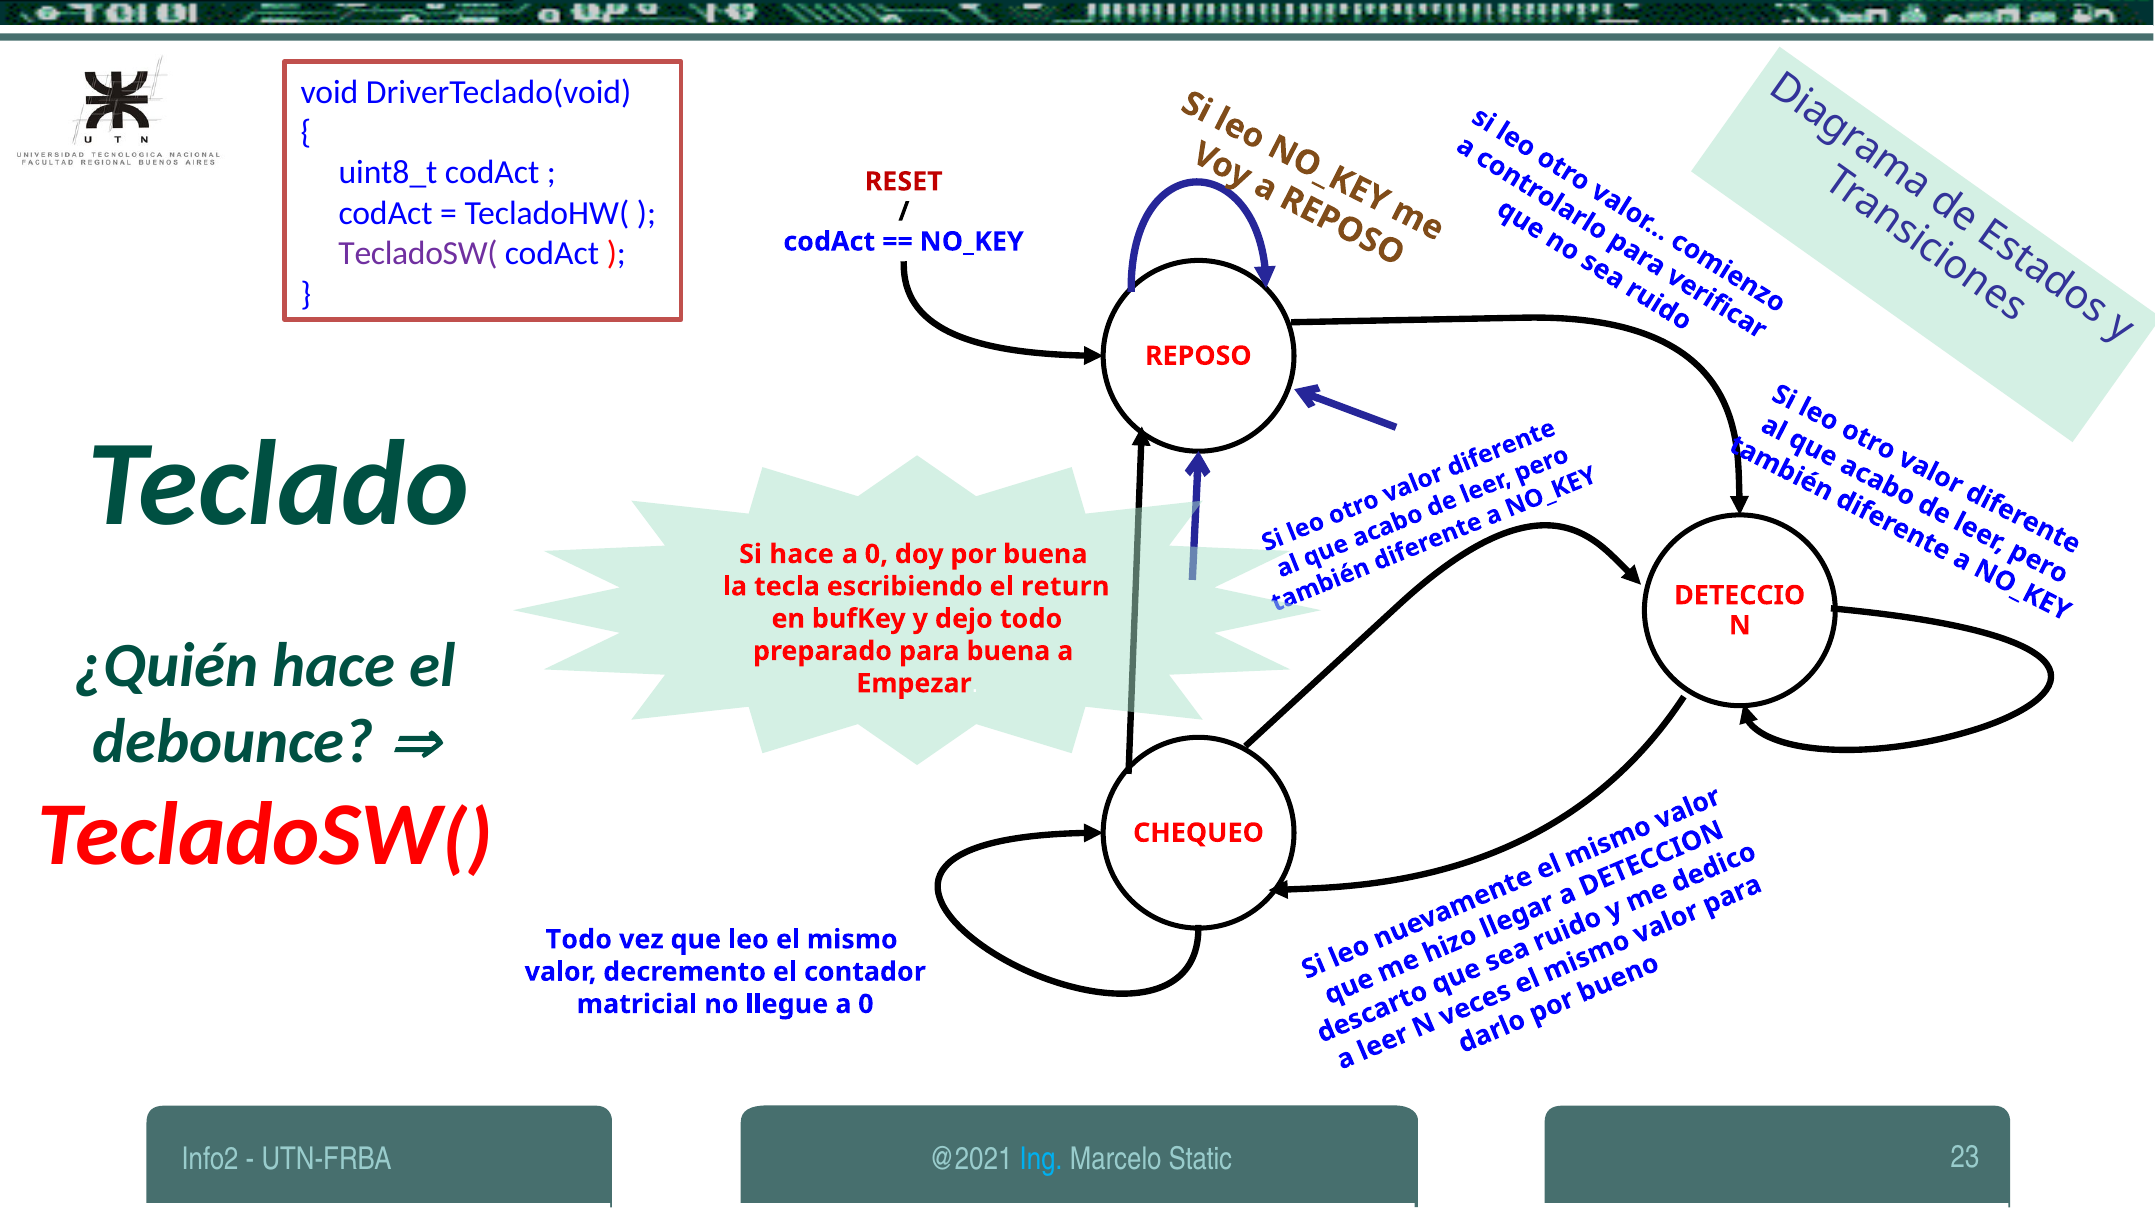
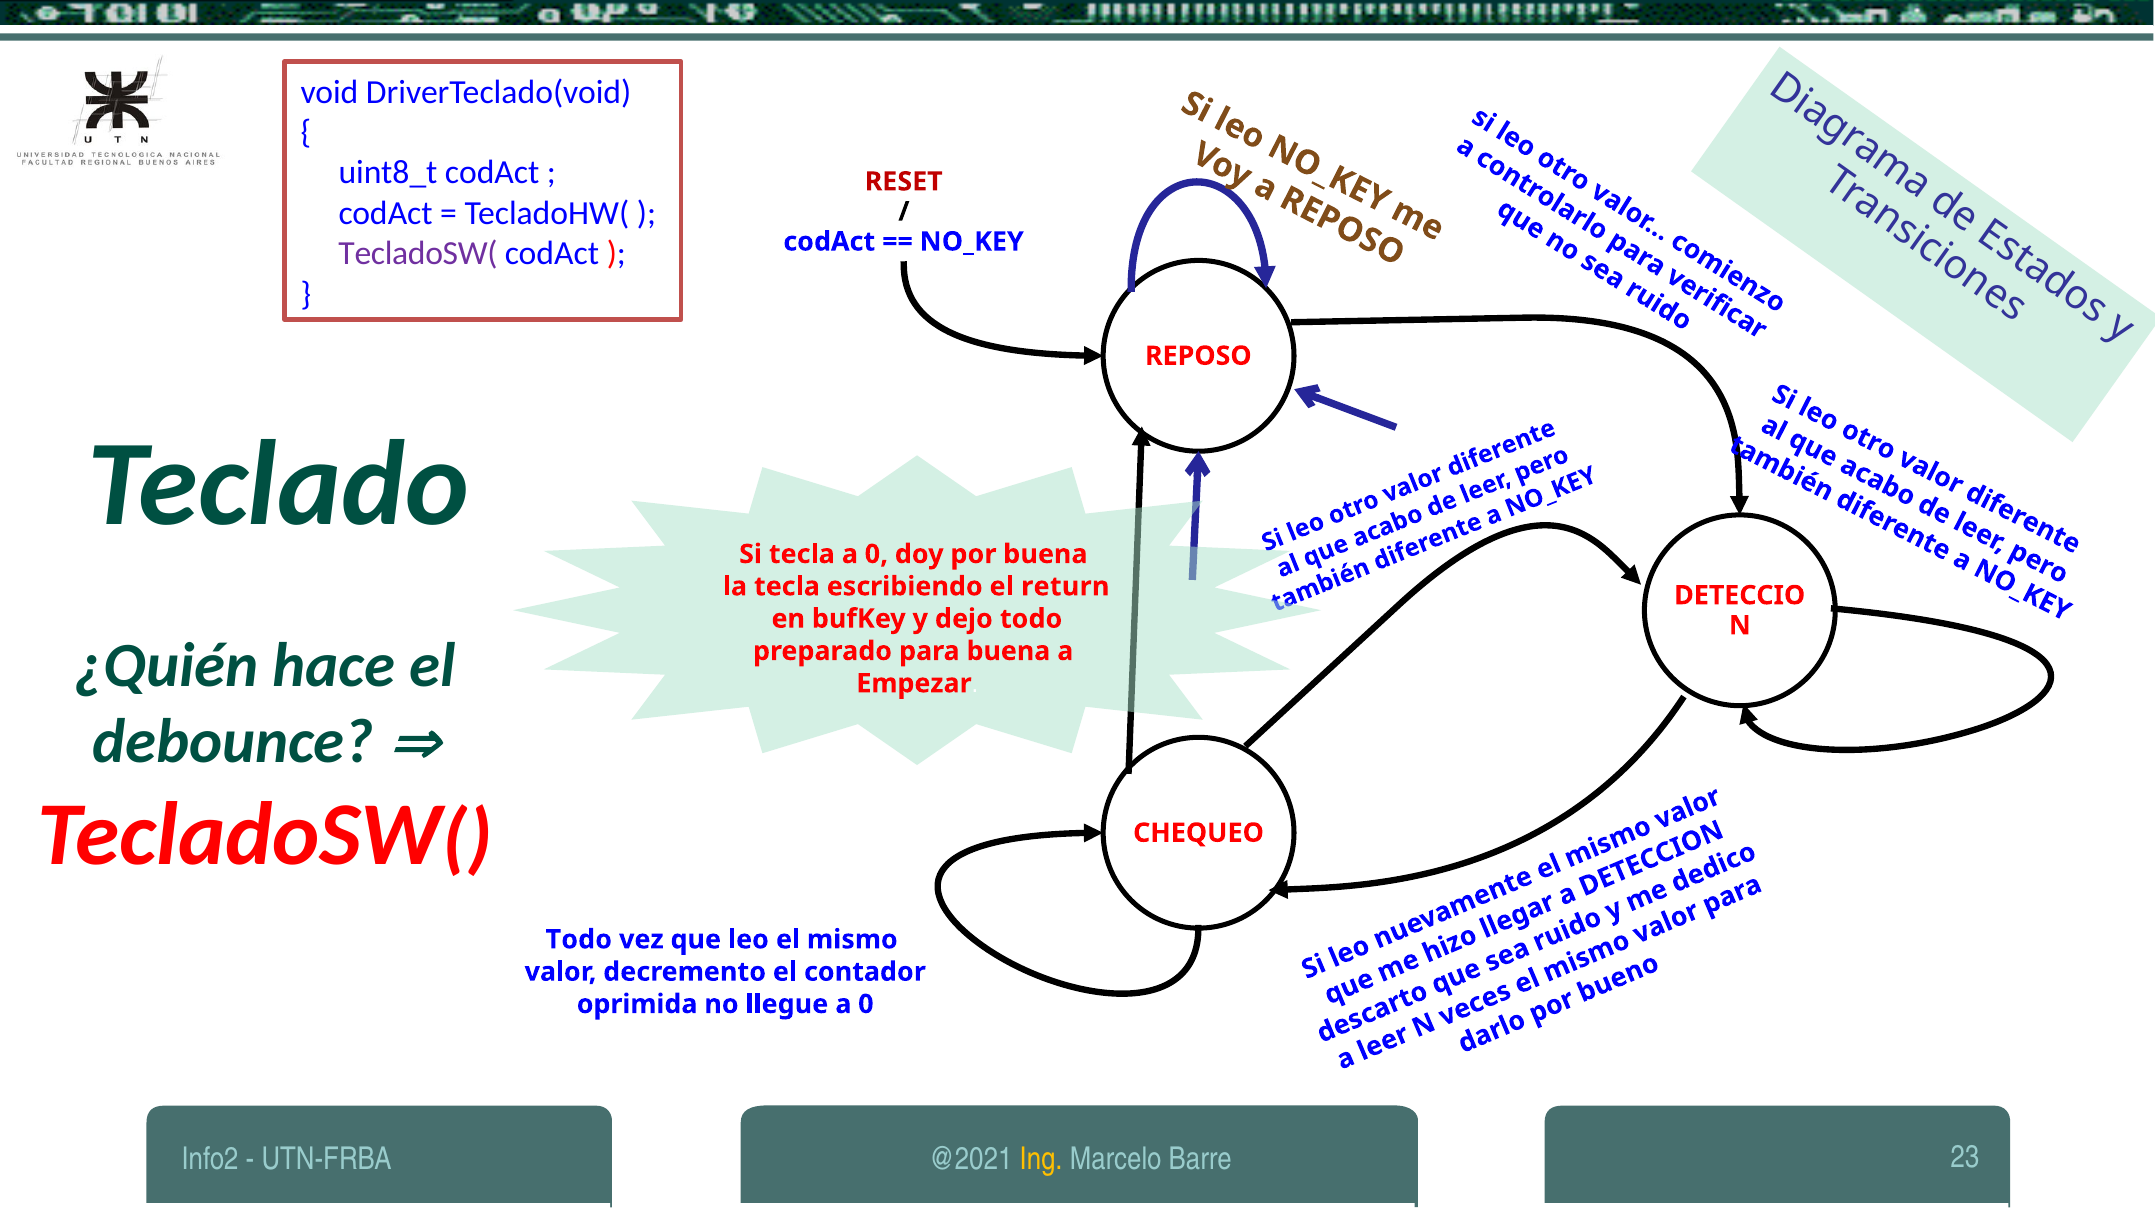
Si hace: hace -> tecla (802, 554)
matricial: matricial -> oprimida (637, 1004)
Ing colour: light blue -> yellow (1041, 1159)
Static: Static -> Barre (1200, 1159)
